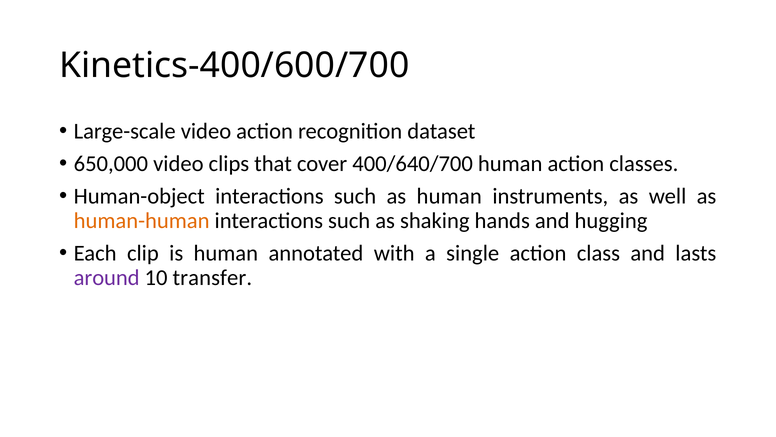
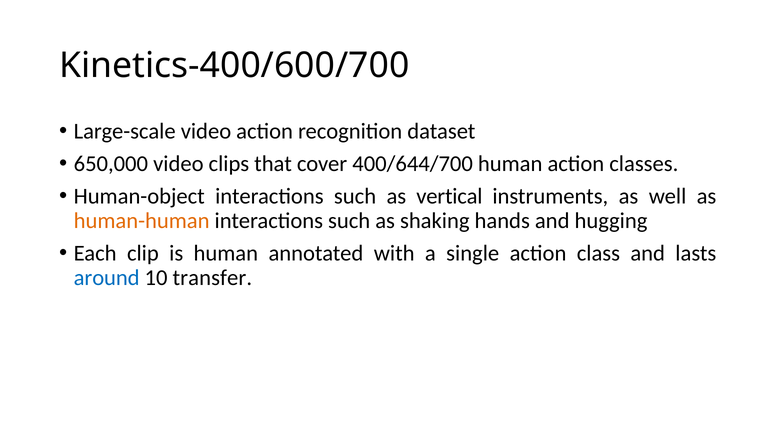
400/640/700: 400/640/700 -> 400/644/700 (413, 164)
as human: human -> vertical (449, 196)
around colour: purple -> blue (107, 277)
